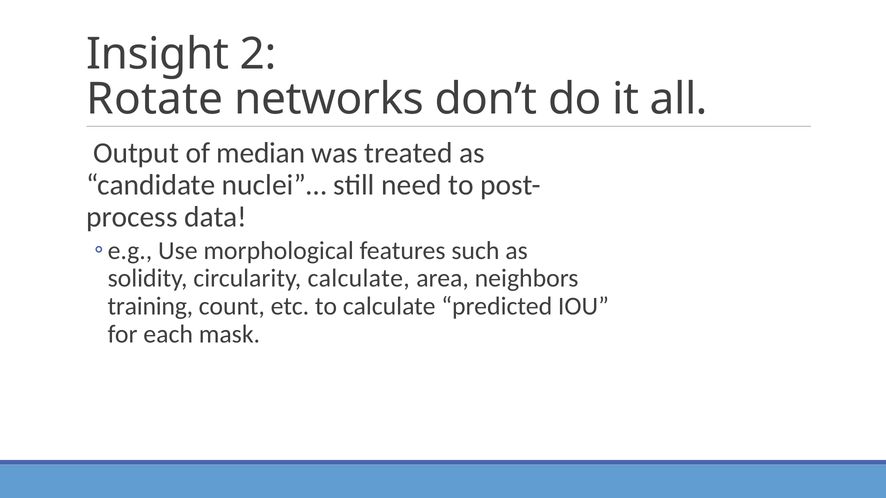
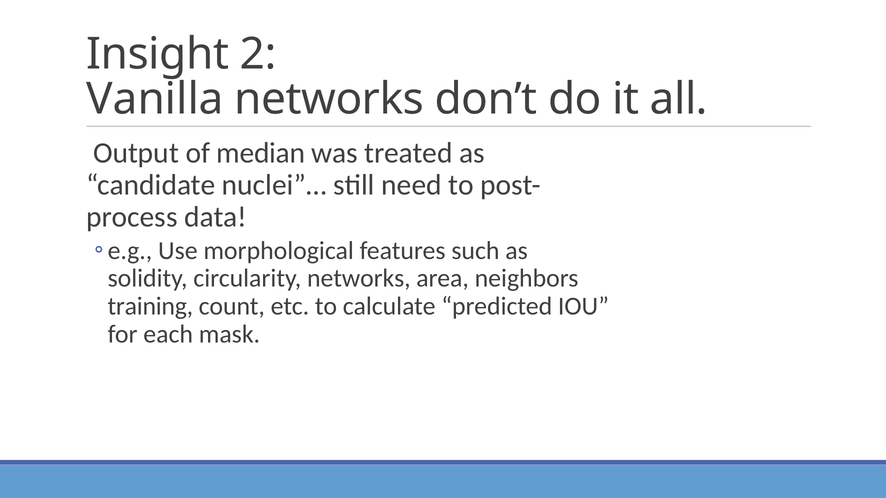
Rotate: Rotate -> Vanilla (155, 99)
circularity calculate: calculate -> networks (359, 279)
